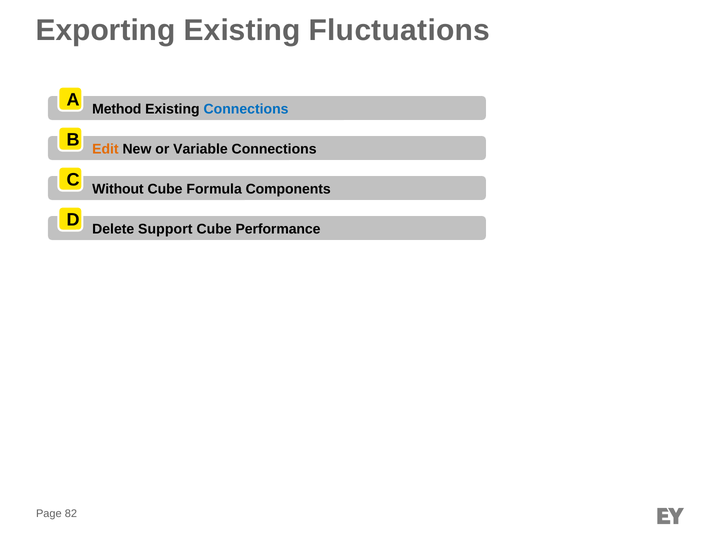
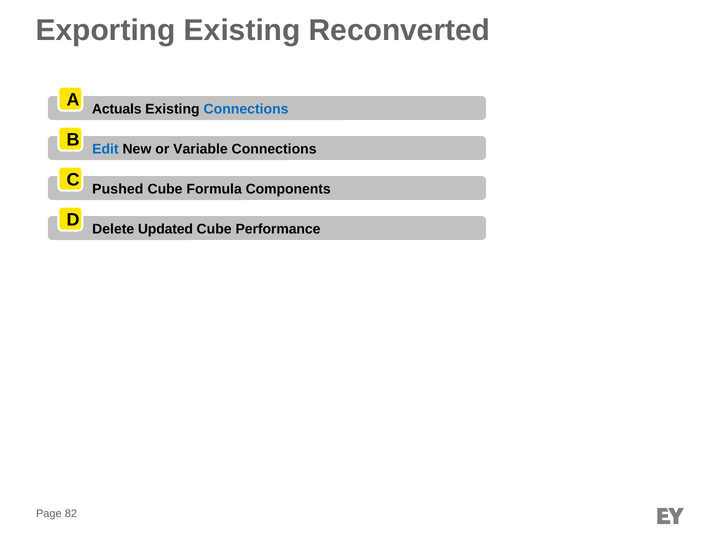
Fluctuations: Fluctuations -> Reconverted (400, 30)
Method: Method -> Actuals (117, 109)
Edit colour: orange -> blue (105, 149)
Without: Without -> Pushed (118, 189)
Support: Support -> Updated (165, 229)
